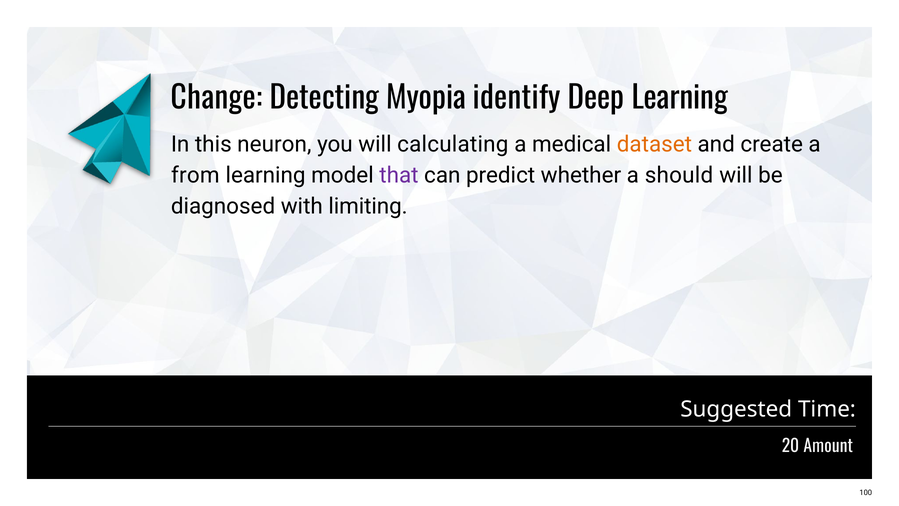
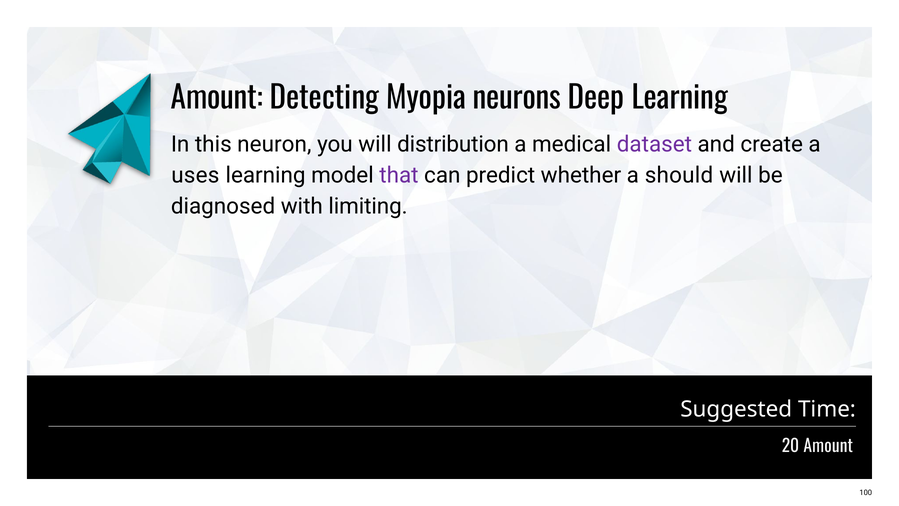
Change: Change -> Amount (217, 98)
identify: identify -> neurons (517, 98)
calculating: calculating -> distribution (453, 144)
dataset colour: orange -> purple (654, 144)
from: from -> uses (195, 175)
